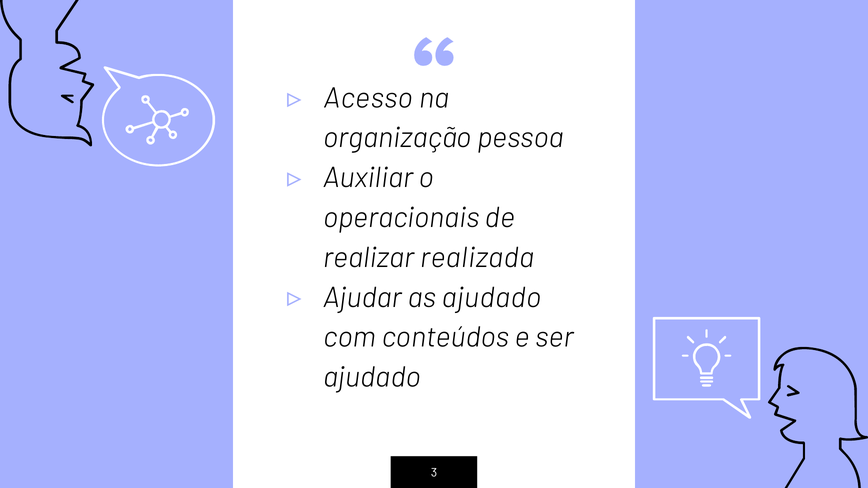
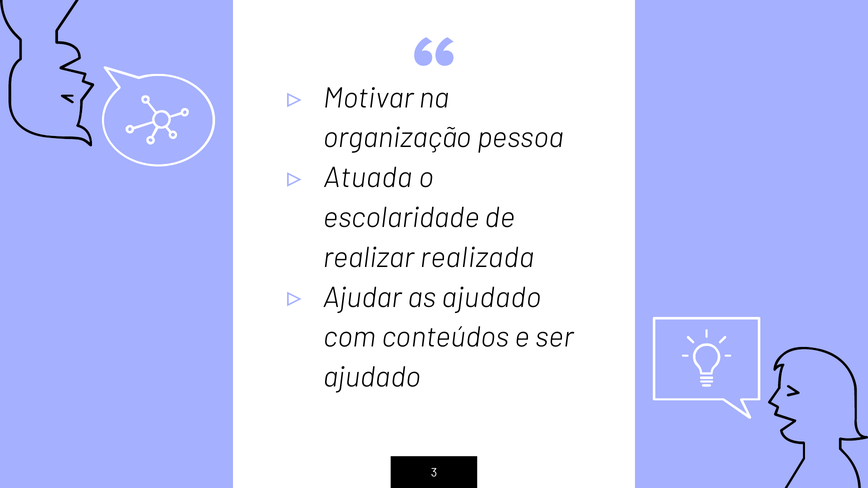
Acesso: Acesso -> Motivar (369, 98)
Auxiliar: Auxiliar -> Atuada (368, 178)
operacionais: operacionais -> escolaridade (401, 218)
